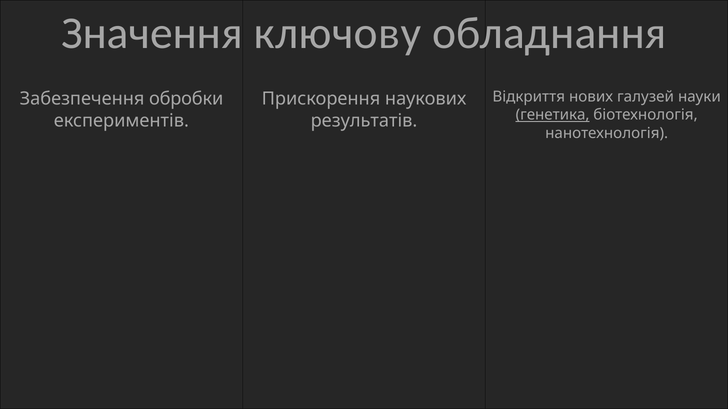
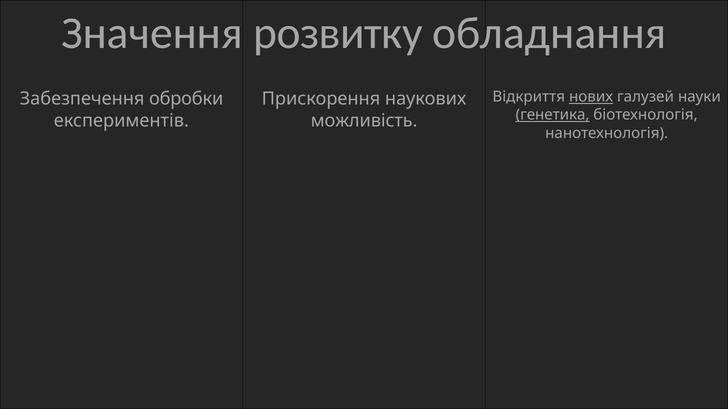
ключову: ключову -> розвитку (338, 33)
нових underline: none -> present (591, 97)
результатів: результатів -> можливість (364, 121)
